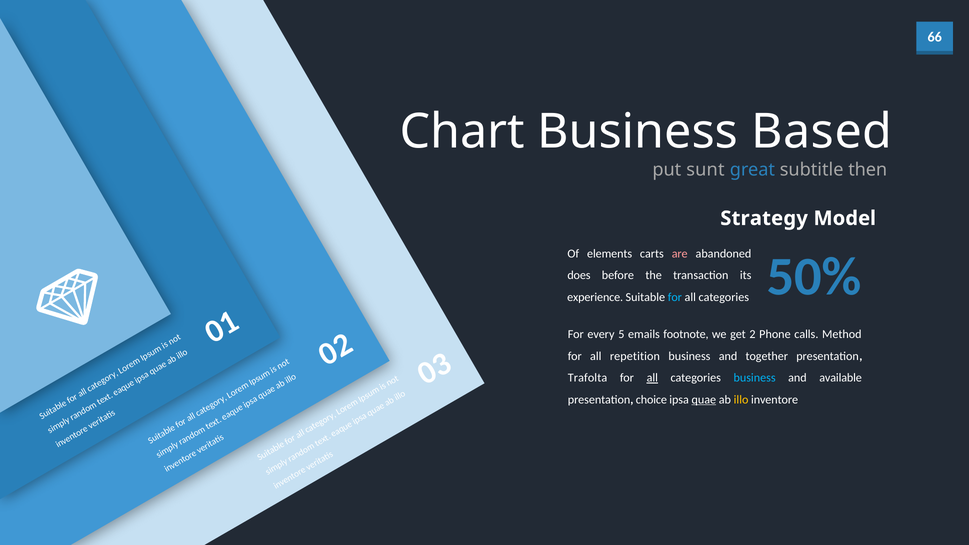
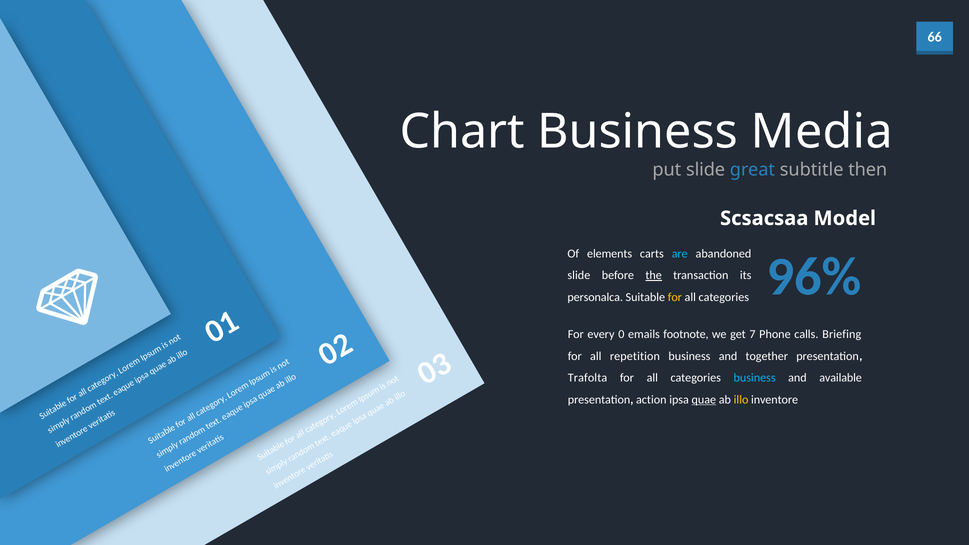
Based: Based -> Media (822, 132)
put sunt: sunt -> slide (706, 170)
Strategy: Strategy -> Scsacsaa (764, 218)
are colour: pink -> light blue (680, 254)
does: does -> slide (579, 275)
the underline: none -> present (654, 275)
experience: experience -> personalca (595, 297)
for colour: light blue -> yellow (675, 297)
50%: 50% -> 96% (814, 277)
every 5: 5 -> 0 (621, 334)
get 2: 2 -> 7 (753, 334)
Method: Method -> Briefing (842, 334)
all underline: present -> none (652, 378)
choice: choice -> action (651, 400)
